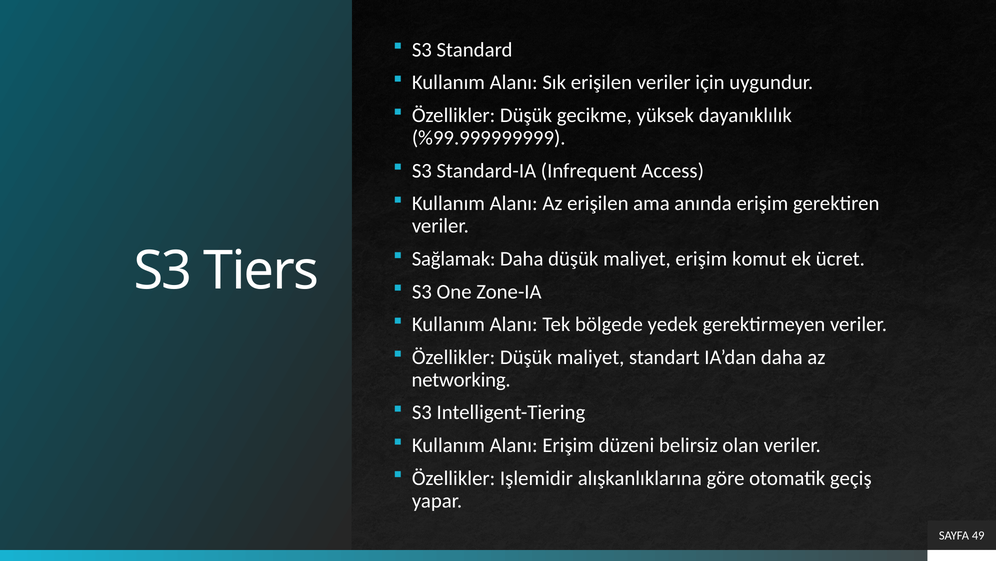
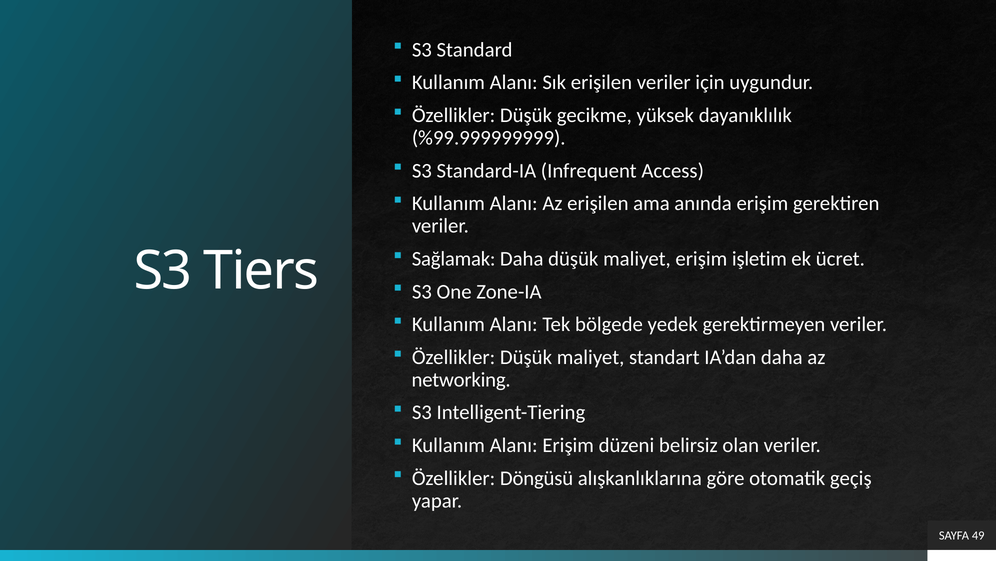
komut: komut -> işletim (759, 258)
Işlemidir: Işlemidir -> Döngüsü (537, 478)
